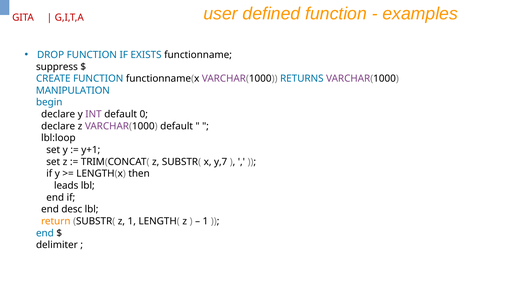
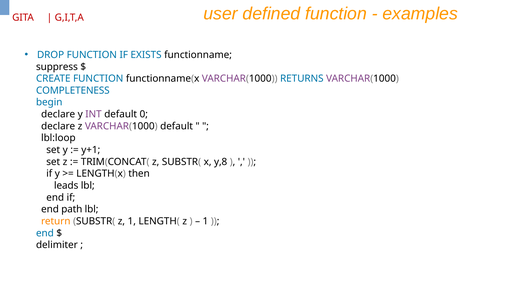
MANIPULATION: MANIPULATION -> COMPLETENESS (73, 91)
y,7: y,7 -> y,8 (221, 162)
desc: desc -> path (72, 209)
